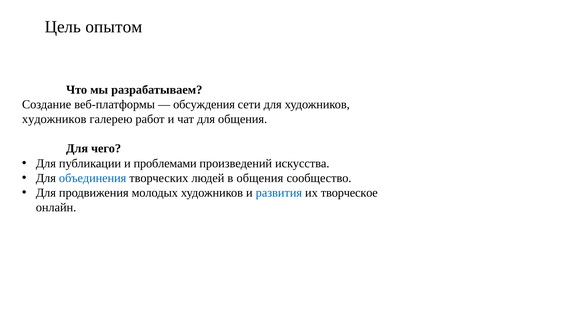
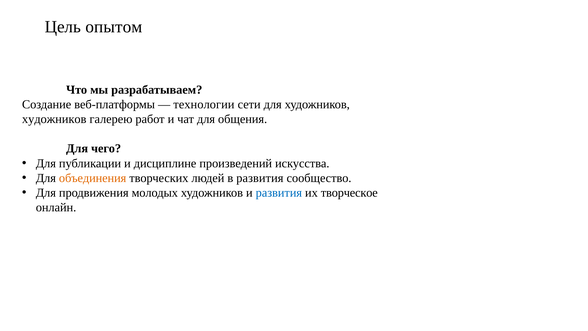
обсуждения: обсуждения -> технологии (204, 104)
проблемами: проблемами -> дисциплине (165, 163)
объединения colour: blue -> orange (93, 178)
в общения: общения -> развития (260, 178)
